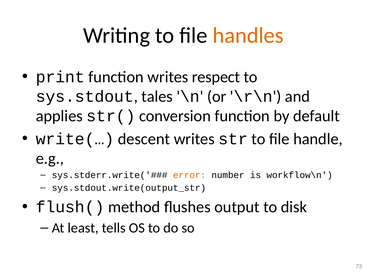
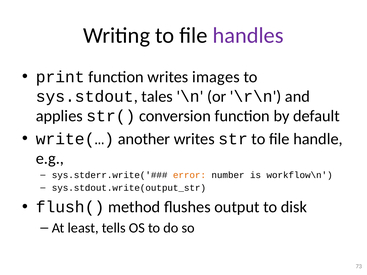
handles colour: orange -> purple (248, 36)
respect: respect -> images (216, 77)
descent: descent -> another (144, 139)
